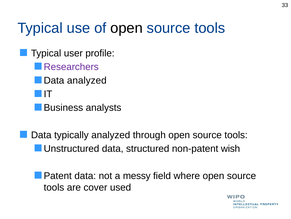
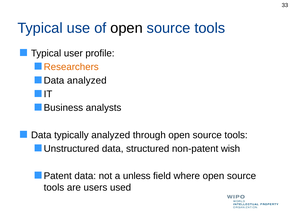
Researchers colour: purple -> orange (71, 67)
messy: messy -> unless (137, 175)
cover: cover -> users (95, 187)
